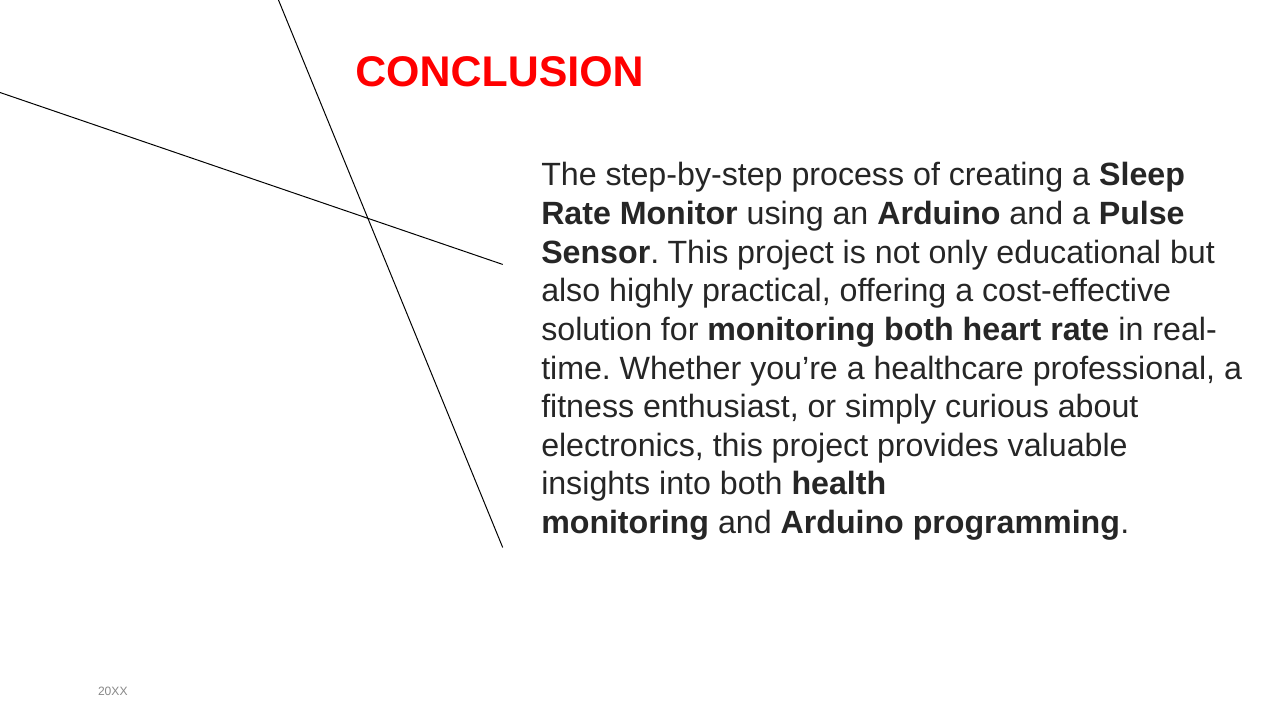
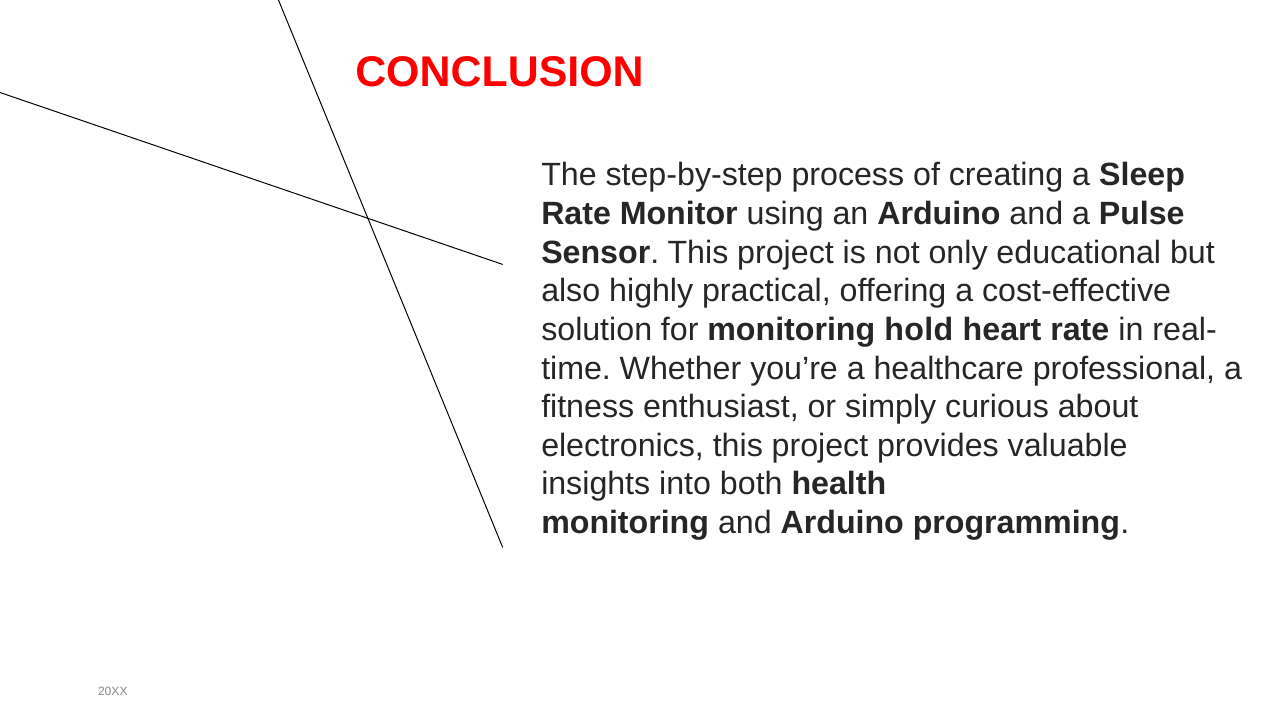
monitoring both: both -> hold (919, 330)
